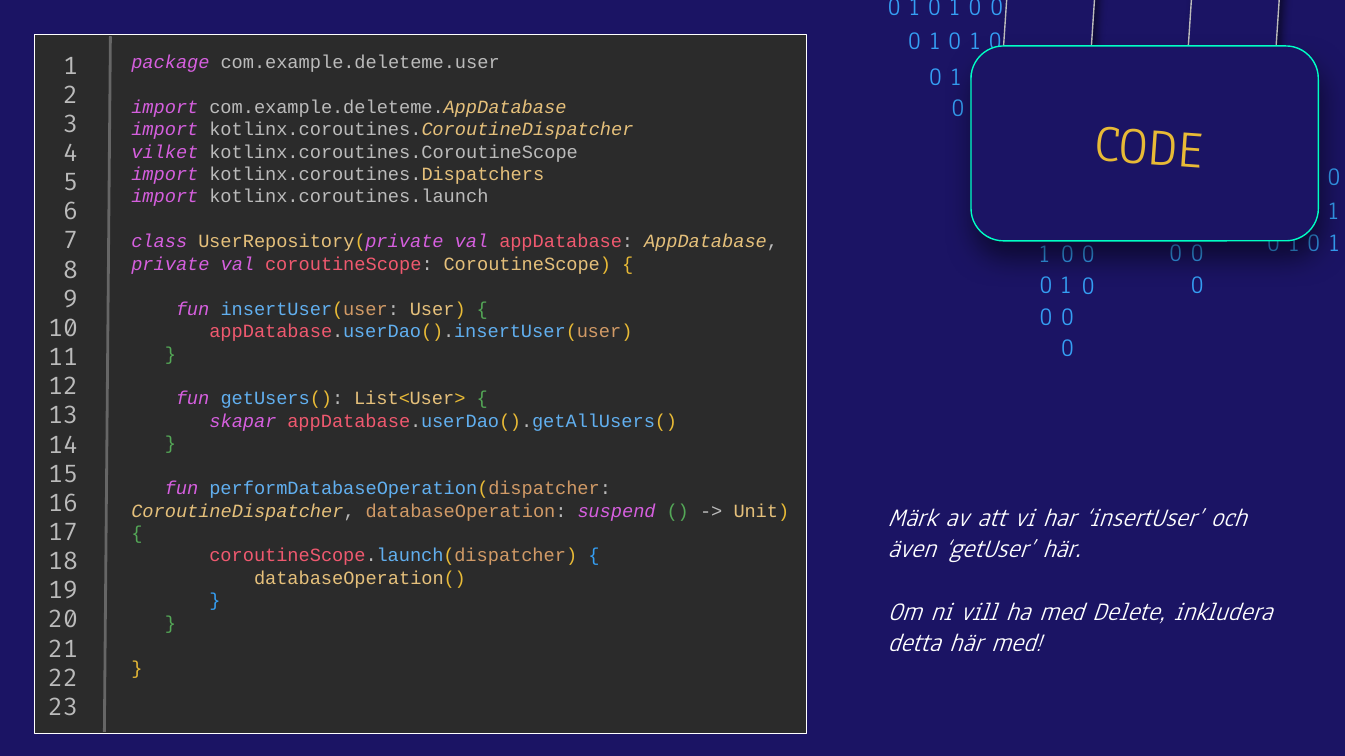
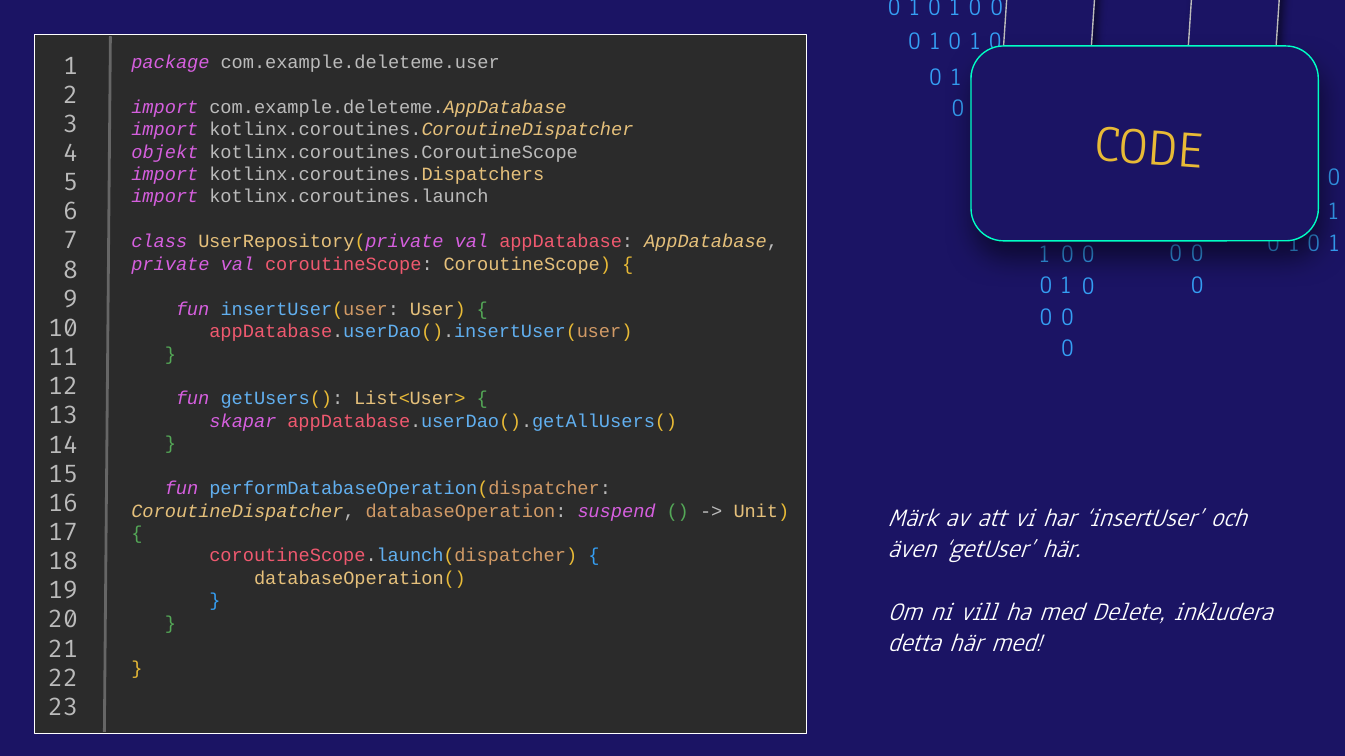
vilket: vilket -> objekt (165, 152)
